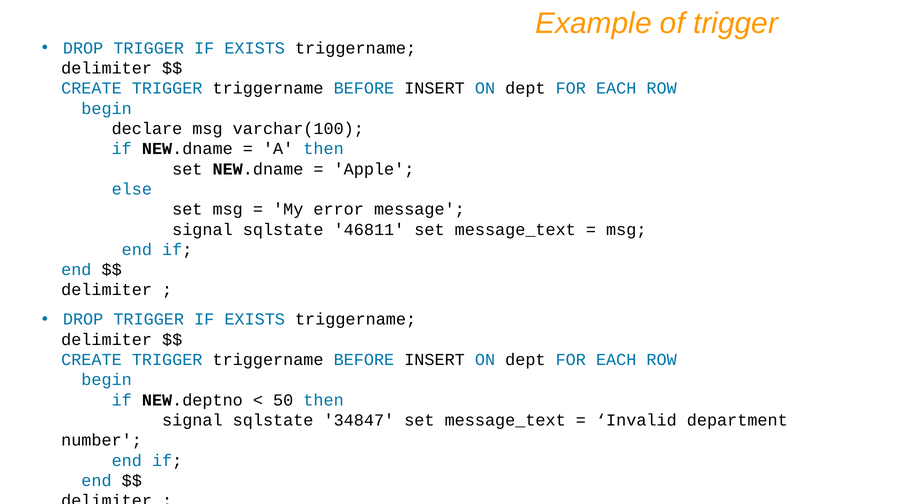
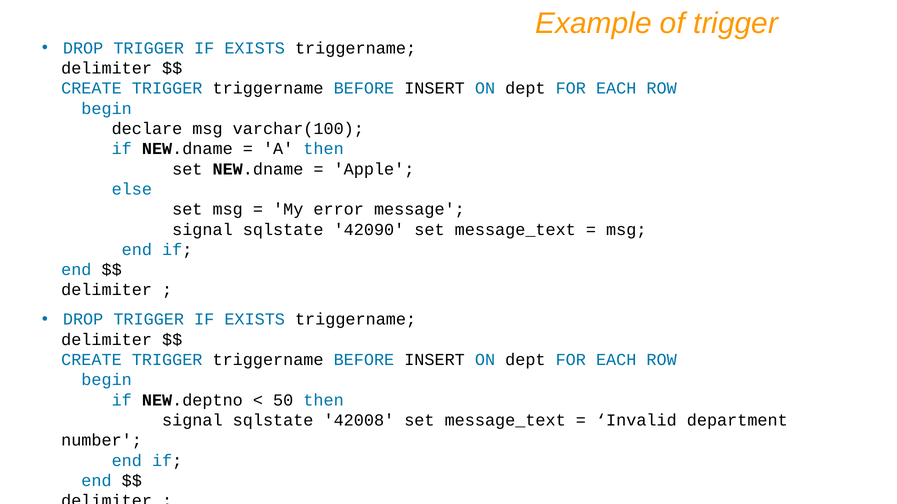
46811: 46811 -> 42090 (369, 230)
34847: 34847 -> 42008 (359, 421)
